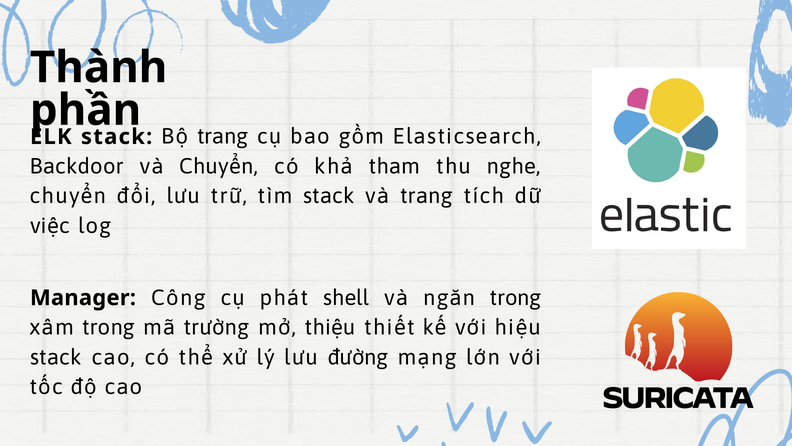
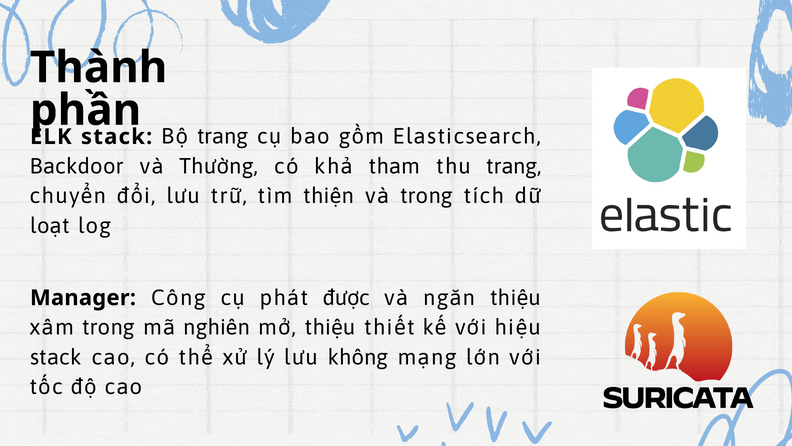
và Chuyển: Chuyển -> Thường (219, 166)
thu nghe: nghe -> trang (514, 166)
tìm stack: stack -> thiện (329, 196)
và trang: trang -> trong (426, 196)
việc: việc -> loạt (50, 226)
shell: shell -> được (346, 298)
ngăn trong: trong -> thiệu (515, 298)
trường: trường -> nghiên (217, 327)
đường: đường -> không (358, 357)
